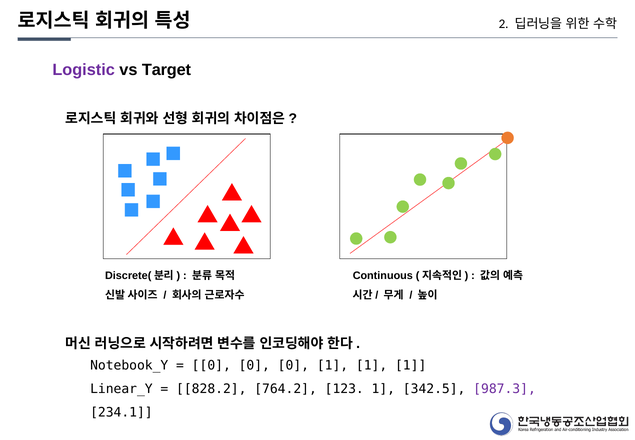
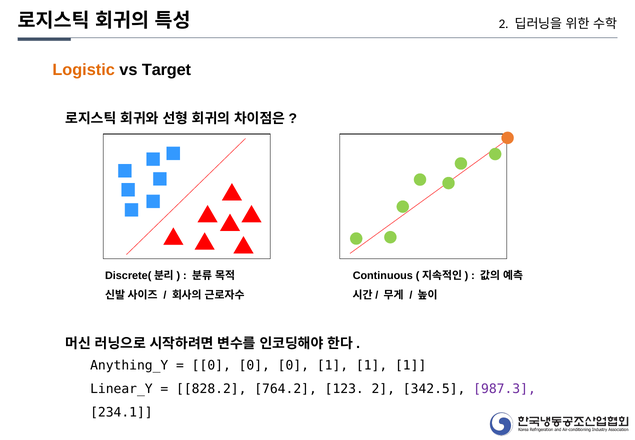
Logistic colour: purple -> orange (84, 70)
Notebook_Y: Notebook_Y -> Anything_Y (129, 365)
123 1: 1 -> 2 (383, 388)
